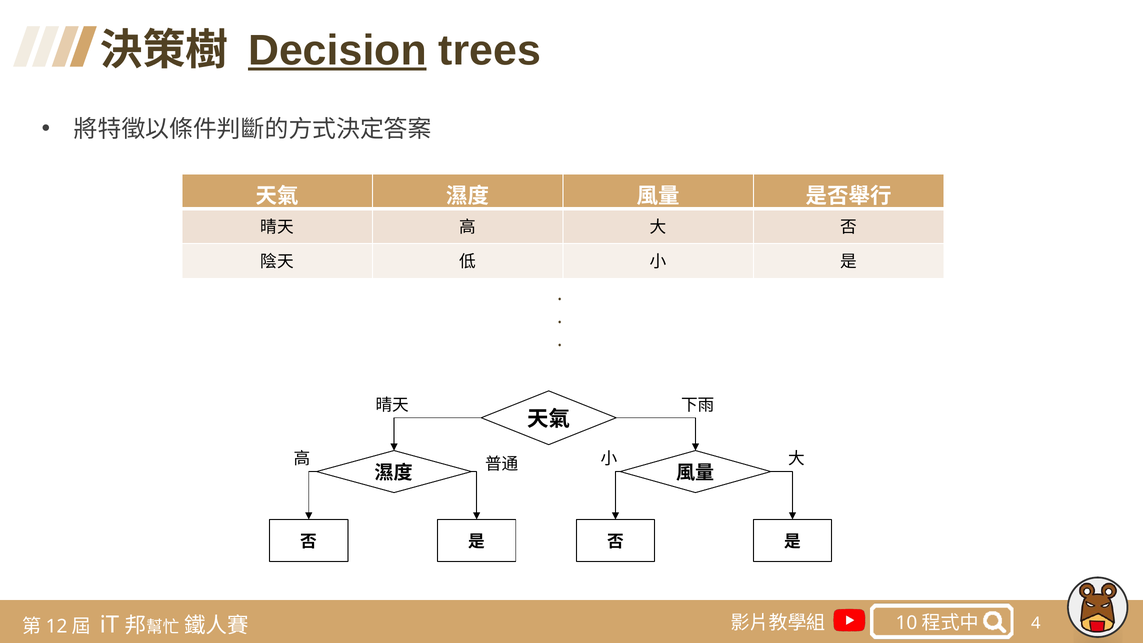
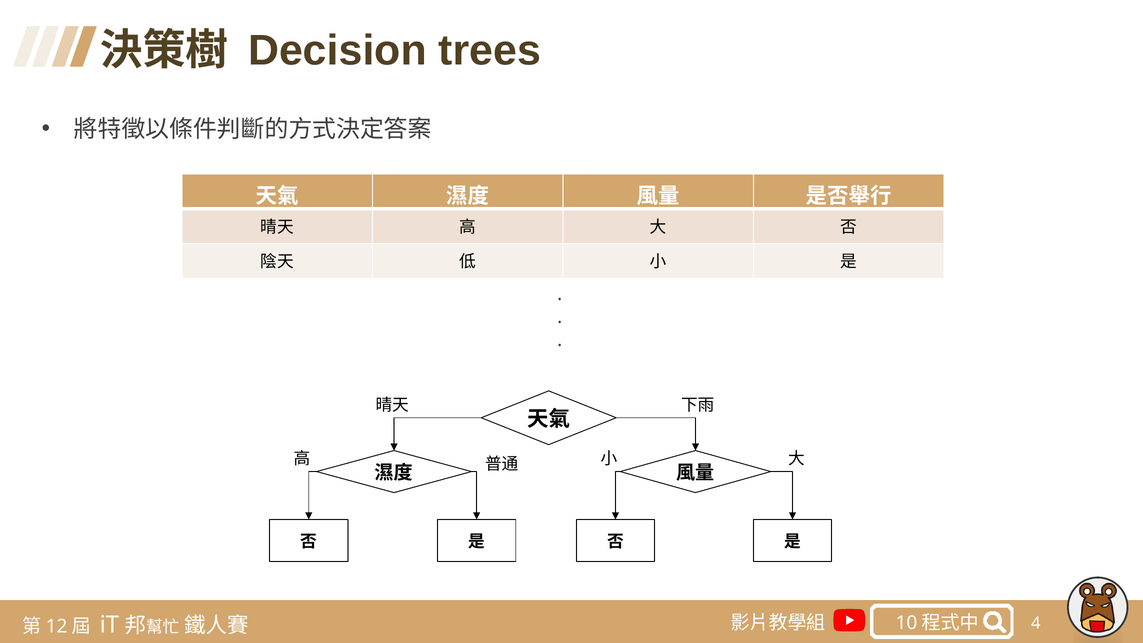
Decision underline: present -> none (337, 51)
